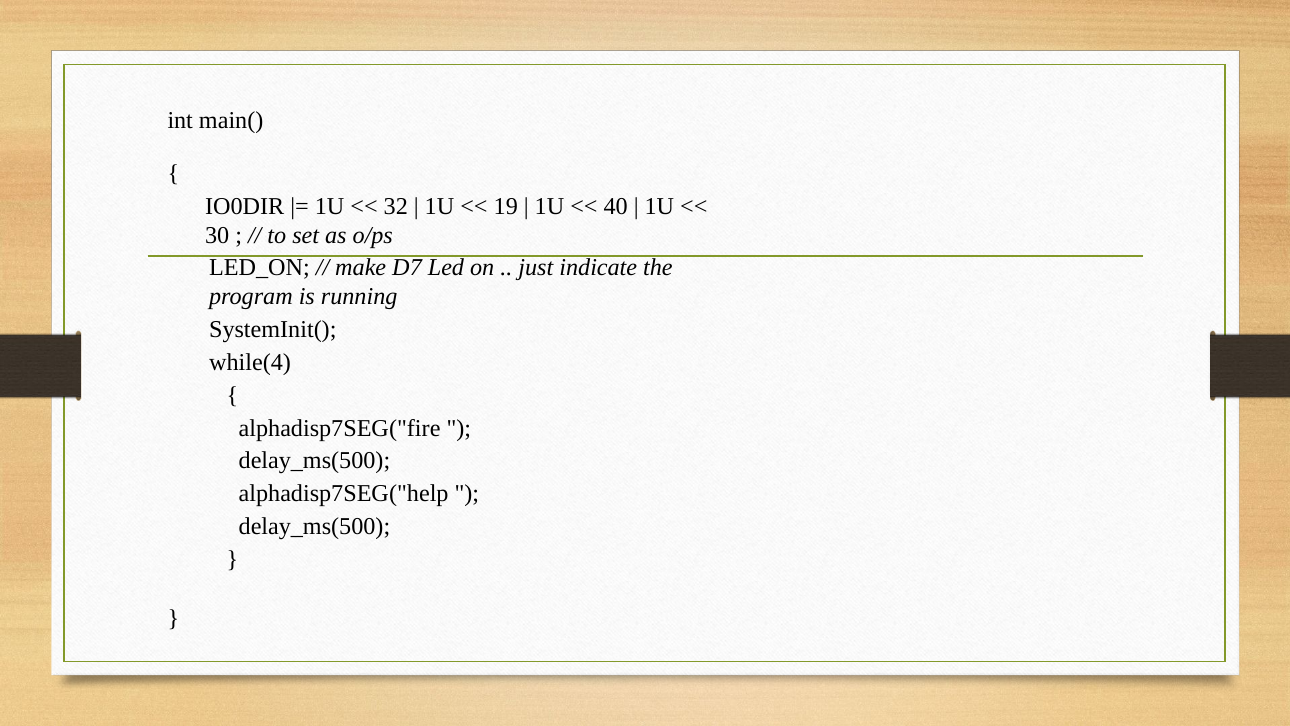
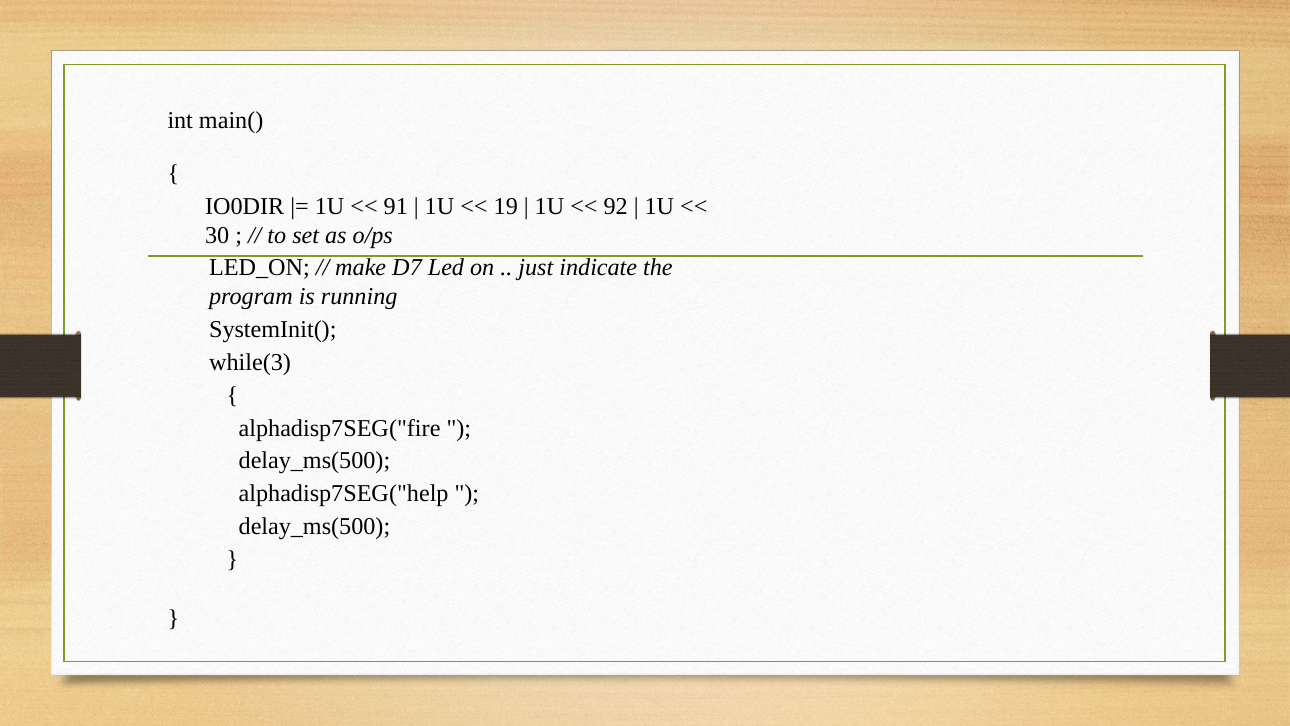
32: 32 -> 91 (396, 206)
40: 40 -> 92 (616, 206)
while(4: while(4 -> while(3 (250, 362)
